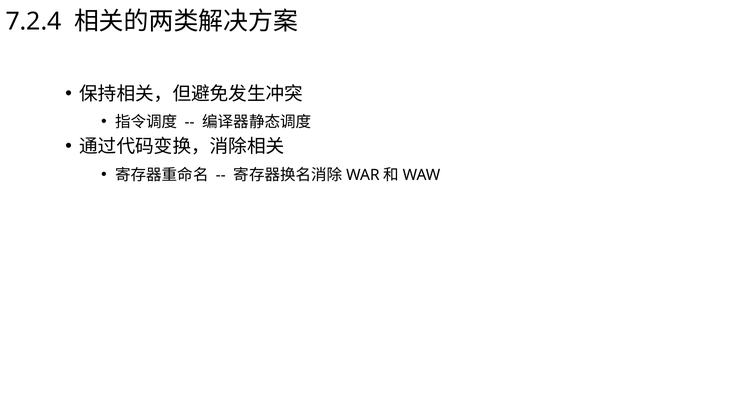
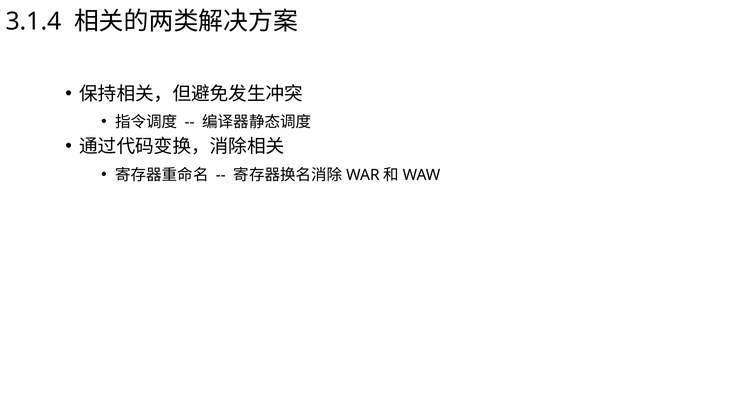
7.2.4: 7.2.4 -> 3.1.4 (34, 21)
